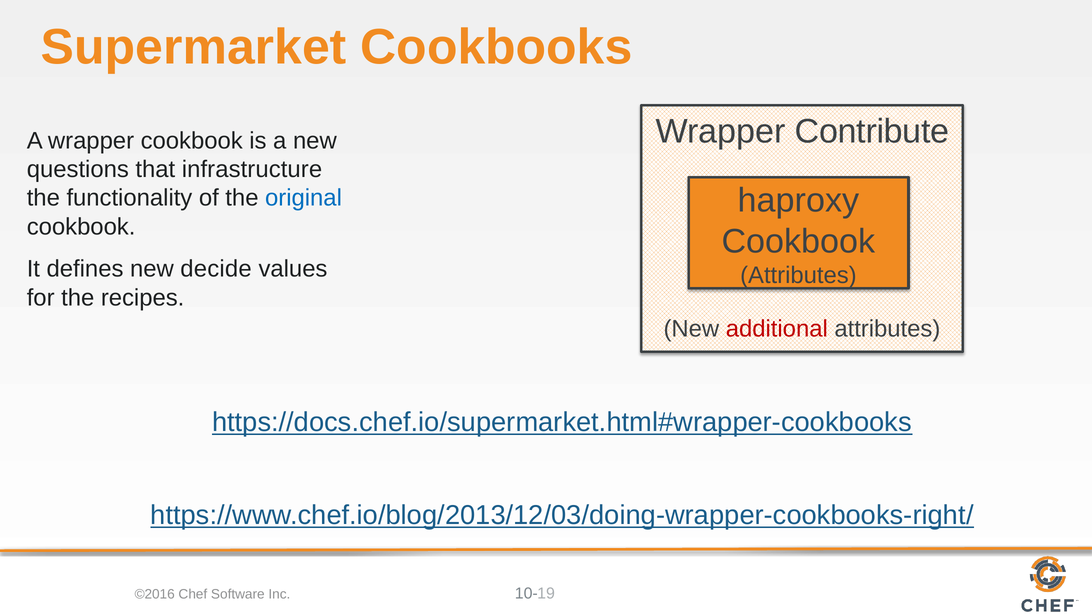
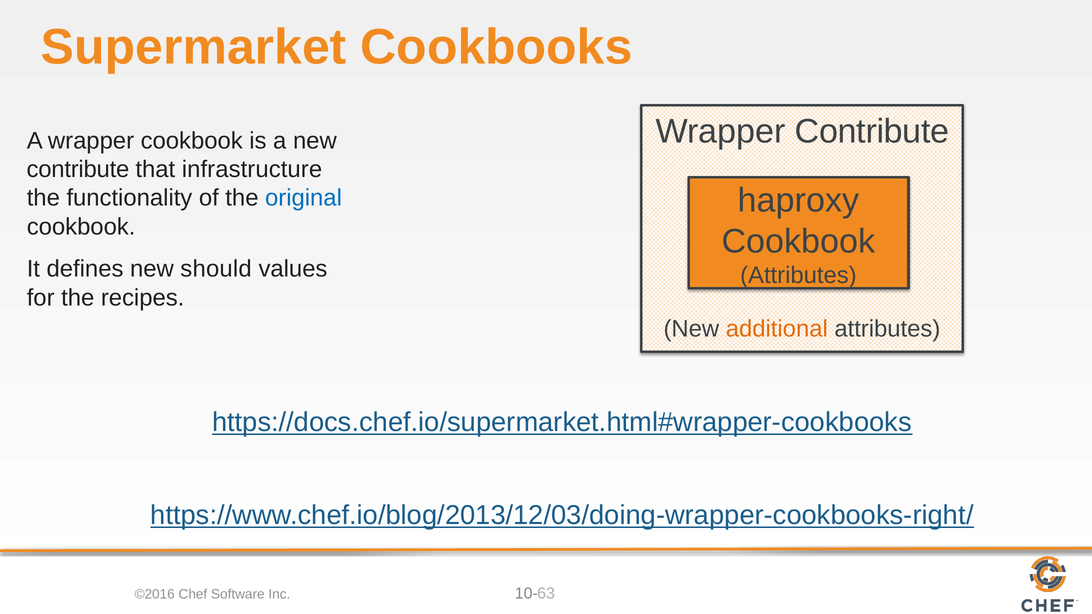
questions: questions -> contribute (78, 169)
decide: decide -> should (216, 269)
additional colour: red -> orange (777, 329)
19: 19 -> 63 (546, 594)
